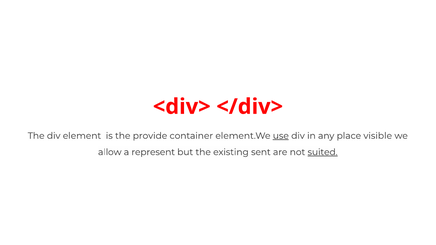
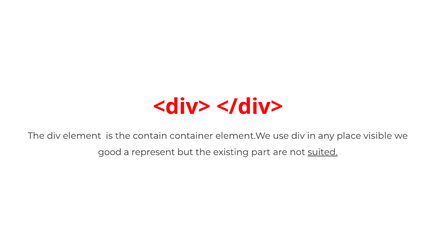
provide: provide -> contain (150, 136)
use underline: present -> none (281, 136)
allow: allow -> good (110, 152)
sent: sent -> part (261, 152)
